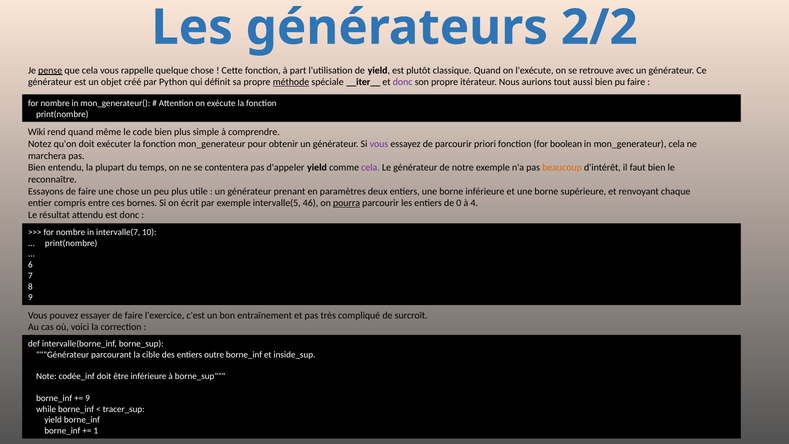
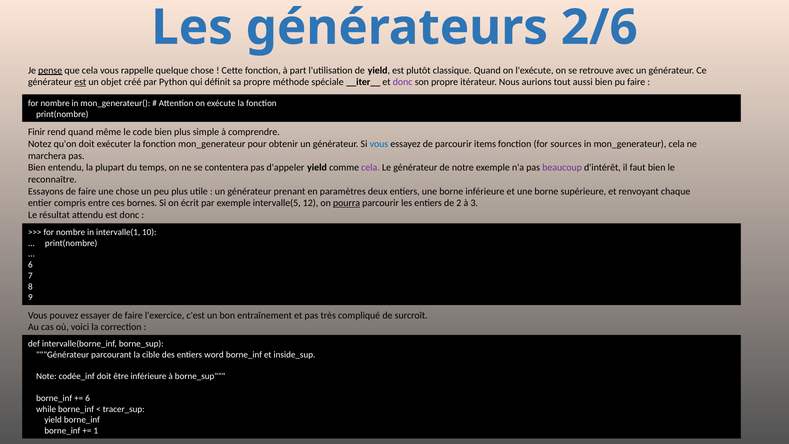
2/2: 2/2 -> 2/6 (599, 28)
est underline: none -> present (80, 82)
méthode underline: present -> none (291, 82)
Wiki: Wiki -> Finir (37, 132)
vous colour: purple -> blue (379, 144)
priori: priori -> items (485, 144)
boolean: boolean -> sources (566, 144)
beaucoup colour: orange -> purple (562, 168)
46: 46 -> 12 (311, 203)
0: 0 -> 2 (459, 203)
4: 4 -> 3 (474, 203)
intervalle(7: intervalle(7 -> intervalle(1 (118, 232)
outre: outre -> word (214, 355)
9: 9 -> 6 (88, 398)
